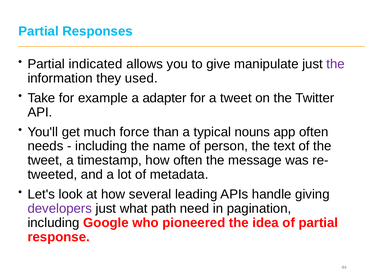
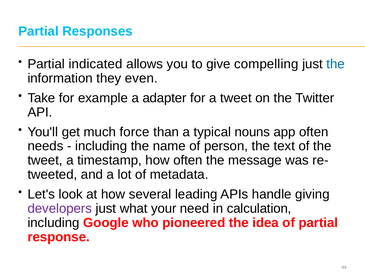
manipulate: manipulate -> compelling (266, 64)
the colour: purple -> blue (336, 64)
used: used -> even (141, 78)
path: path -> your (164, 208)
pagination: pagination -> calculation (259, 208)
